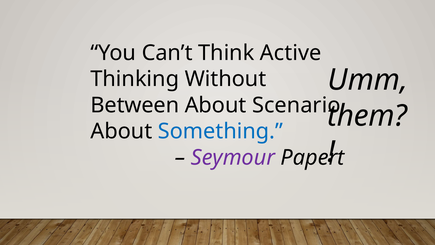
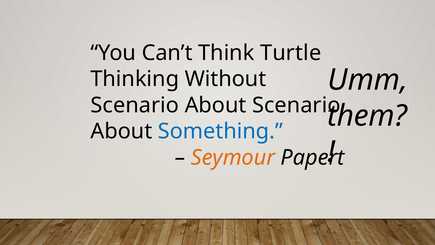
Active: Active -> Turtle (291, 53)
Between: Between -> Scenario (135, 105)
Seymour colour: purple -> orange (233, 157)
